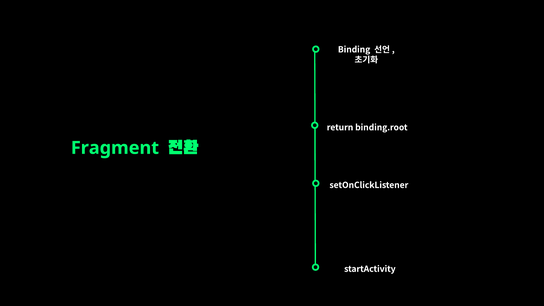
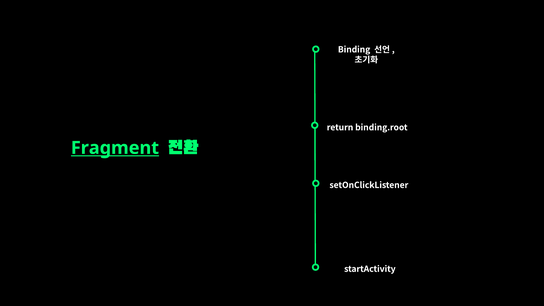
Fragment underline: none -> present (115, 148)
